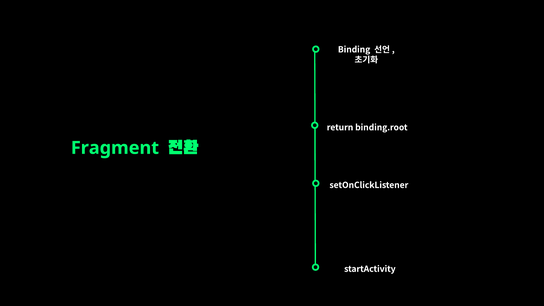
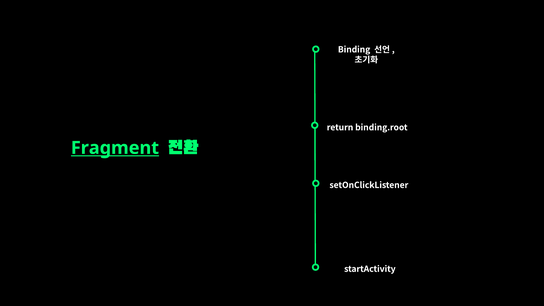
Fragment underline: none -> present (115, 148)
